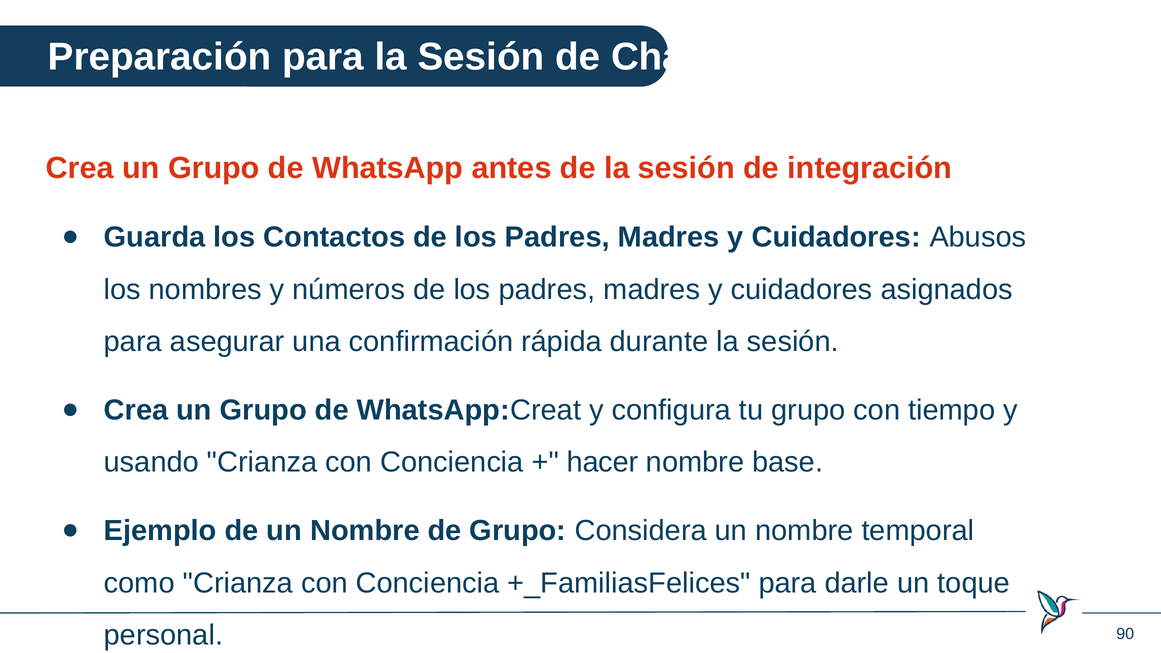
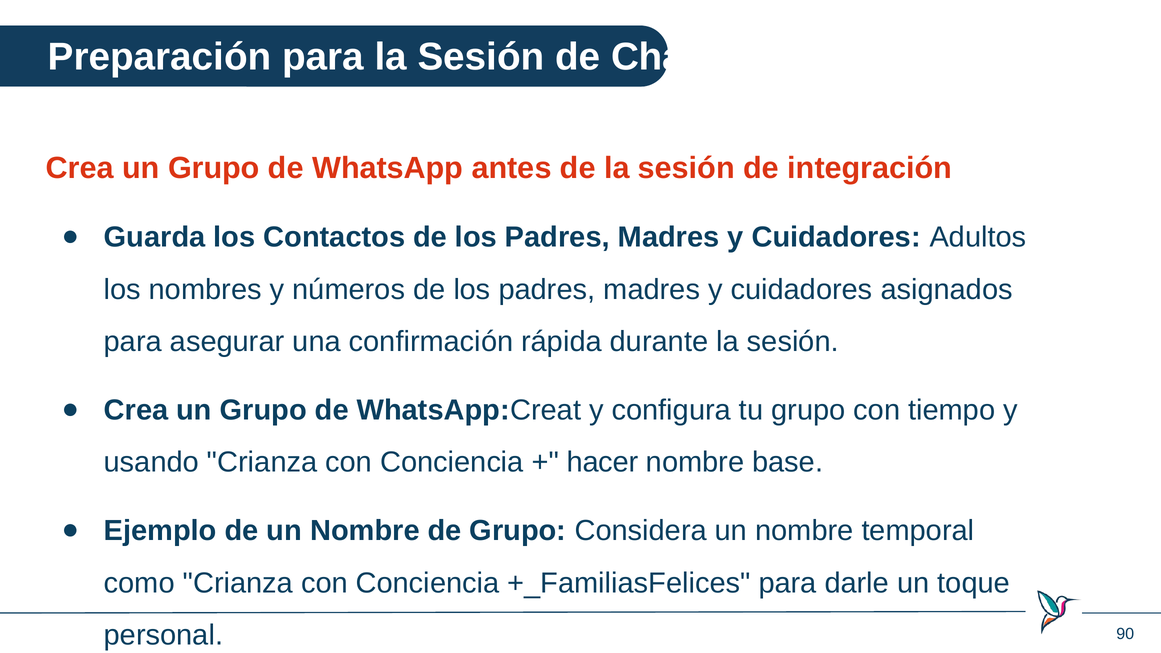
Abusos: Abusos -> Adultos (978, 237)
